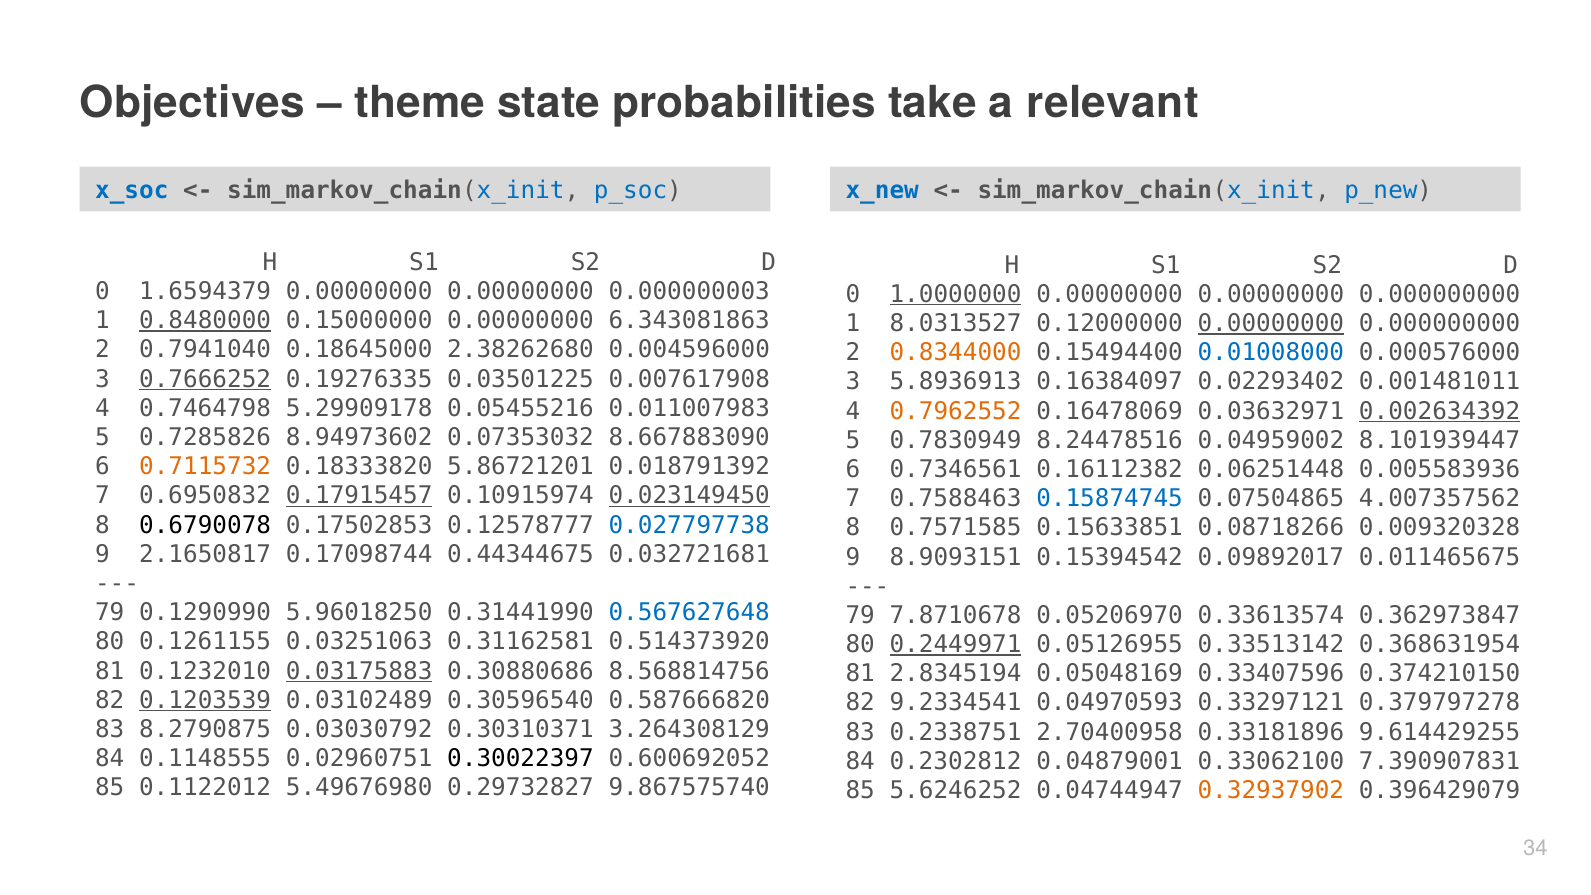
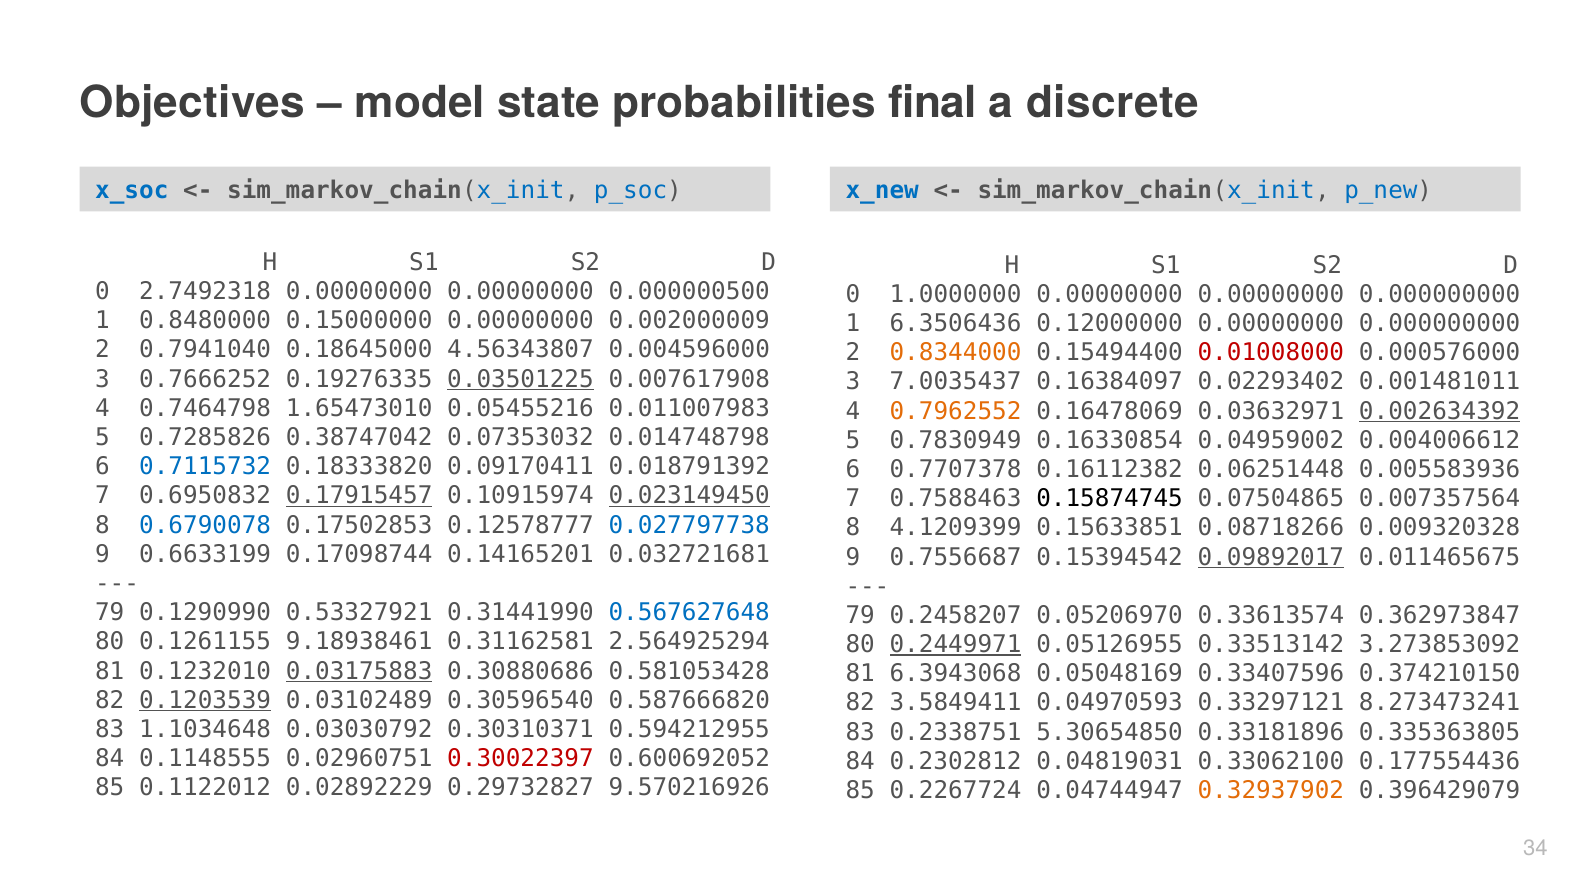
theme: theme -> model (420, 102)
take: take -> final (933, 102)
relevant: relevant -> discrete (1113, 102)
1.6594379: 1.6594379 -> 2.7492318 (205, 292)
0.000000003: 0.000000003 -> 0.000000500 (689, 292)
1.0000000 underline: present -> none (956, 294)
0.8480000 underline: present -> none (205, 321)
6.343081863: 6.343081863 -> 0.002000009 (689, 321)
8.0313527: 8.0313527 -> 6.3506436 (956, 323)
0.00000000 underline: present -> none (1271, 323)
2.38262680: 2.38262680 -> 4.56343807 (520, 350)
0.01008000 colour: blue -> red (1271, 353)
0.7666252 underline: present -> none (205, 379)
0.03501225 underline: none -> present (520, 379)
5.8936913: 5.8936913 -> 7.0035437 (956, 382)
5.29909178: 5.29909178 -> 1.65473010 (359, 408)
8.94973602: 8.94973602 -> 0.38747042 (359, 437)
8.667883090: 8.667883090 -> 0.014748798 (689, 437)
8.24478516: 8.24478516 -> 0.16330854 (1110, 440)
8.101939447: 8.101939447 -> 0.004006612 (1440, 440)
0.7115732 colour: orange -> blue (205, 467)
5.86721201: 5.86721201 -> 0.09170411 (520, 467)
0.7346561: 0.7346561 -> 0.7707378 (956, 469)
0.15874745 colour: blue -> black (1110, 499)
4.007357562: 4.007357562 -> 0.007357564 (1440, 499)
0.6790078 colour: black -> blue (205, 525)
0.7571585: 0.7571585 -> 4.1209399 (956, 528)
2.1650817: 2.1650817 -> 0.6633199 (205, 554)
0.44344675: 0.44344675 -> 0.14165201 (520, 554)
8.9093151: 8.9093151 -> 0.7556687 (956, 557)
0.09892017 underline: none -> present (1271, 557)
5.96018250: 5.96018250 -> 0.53327921 (359, 613)
7.8710678: 7.8710678 -> 0.2458207 (956, 615)
0.03251063: 0.03251063 -> 9.18938461 (359, 642)
0.514373920: 0.514373920 -> 2.564925294 (689, 642)
0.368631954: 0.368631954 -> 3.273853092 (1440, 645)
8.568814756: 8.568814756 -> 0.581053428 (689, 671)
2.8345194: 2.8345194 -> 6.3943068 (956, 674)
9.2334541: 9.2334541 -> 3.5849411 (956, 703)
0.379797278: 0.379797278 -> 8.273473241 (1440, 703)
8.2790875: 8.2790875 -> 1.1034648 (205, 729)
3.264308129: 3.264308129 -> 0.594212955 (689, 729)
2.70400958: 2.70400958 -> 5.30654850 (1110, 732)
9.614429255: 9.614429255 -> 0.335363805 (1440, 732)
0.30022397 colour: black -> red (520, 759)
0.04879001: 0.04879001 -> 0.04819031 (1110, 761)
7.390907831: 7.390907831 -> 0.177554436 (1440, 761)
5.49676980: 5.49676980 -> 0.02892229 (359, 788)
9.867575740: 9.867575740 -> 9.570216926 (689, 788)
5.6246252: 5.6246252 -> 0.2267724 (956, 790)
